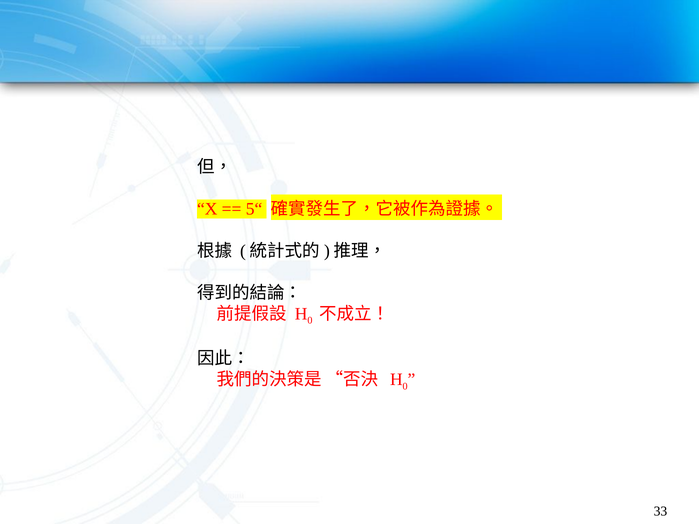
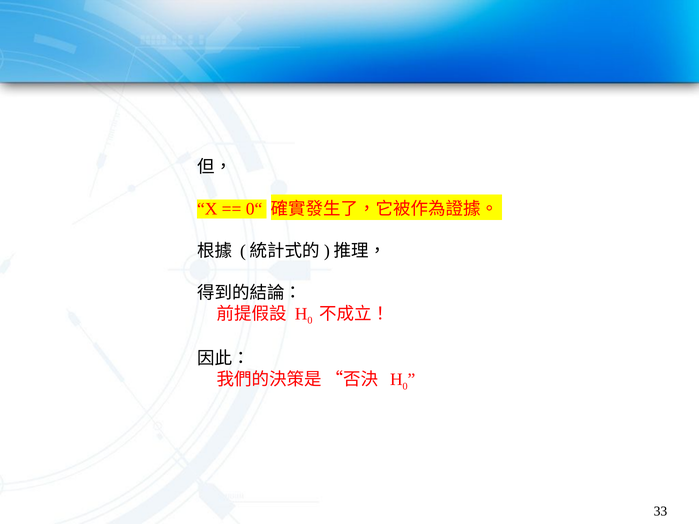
5“: 5“ -> 0“ (254, 209)
